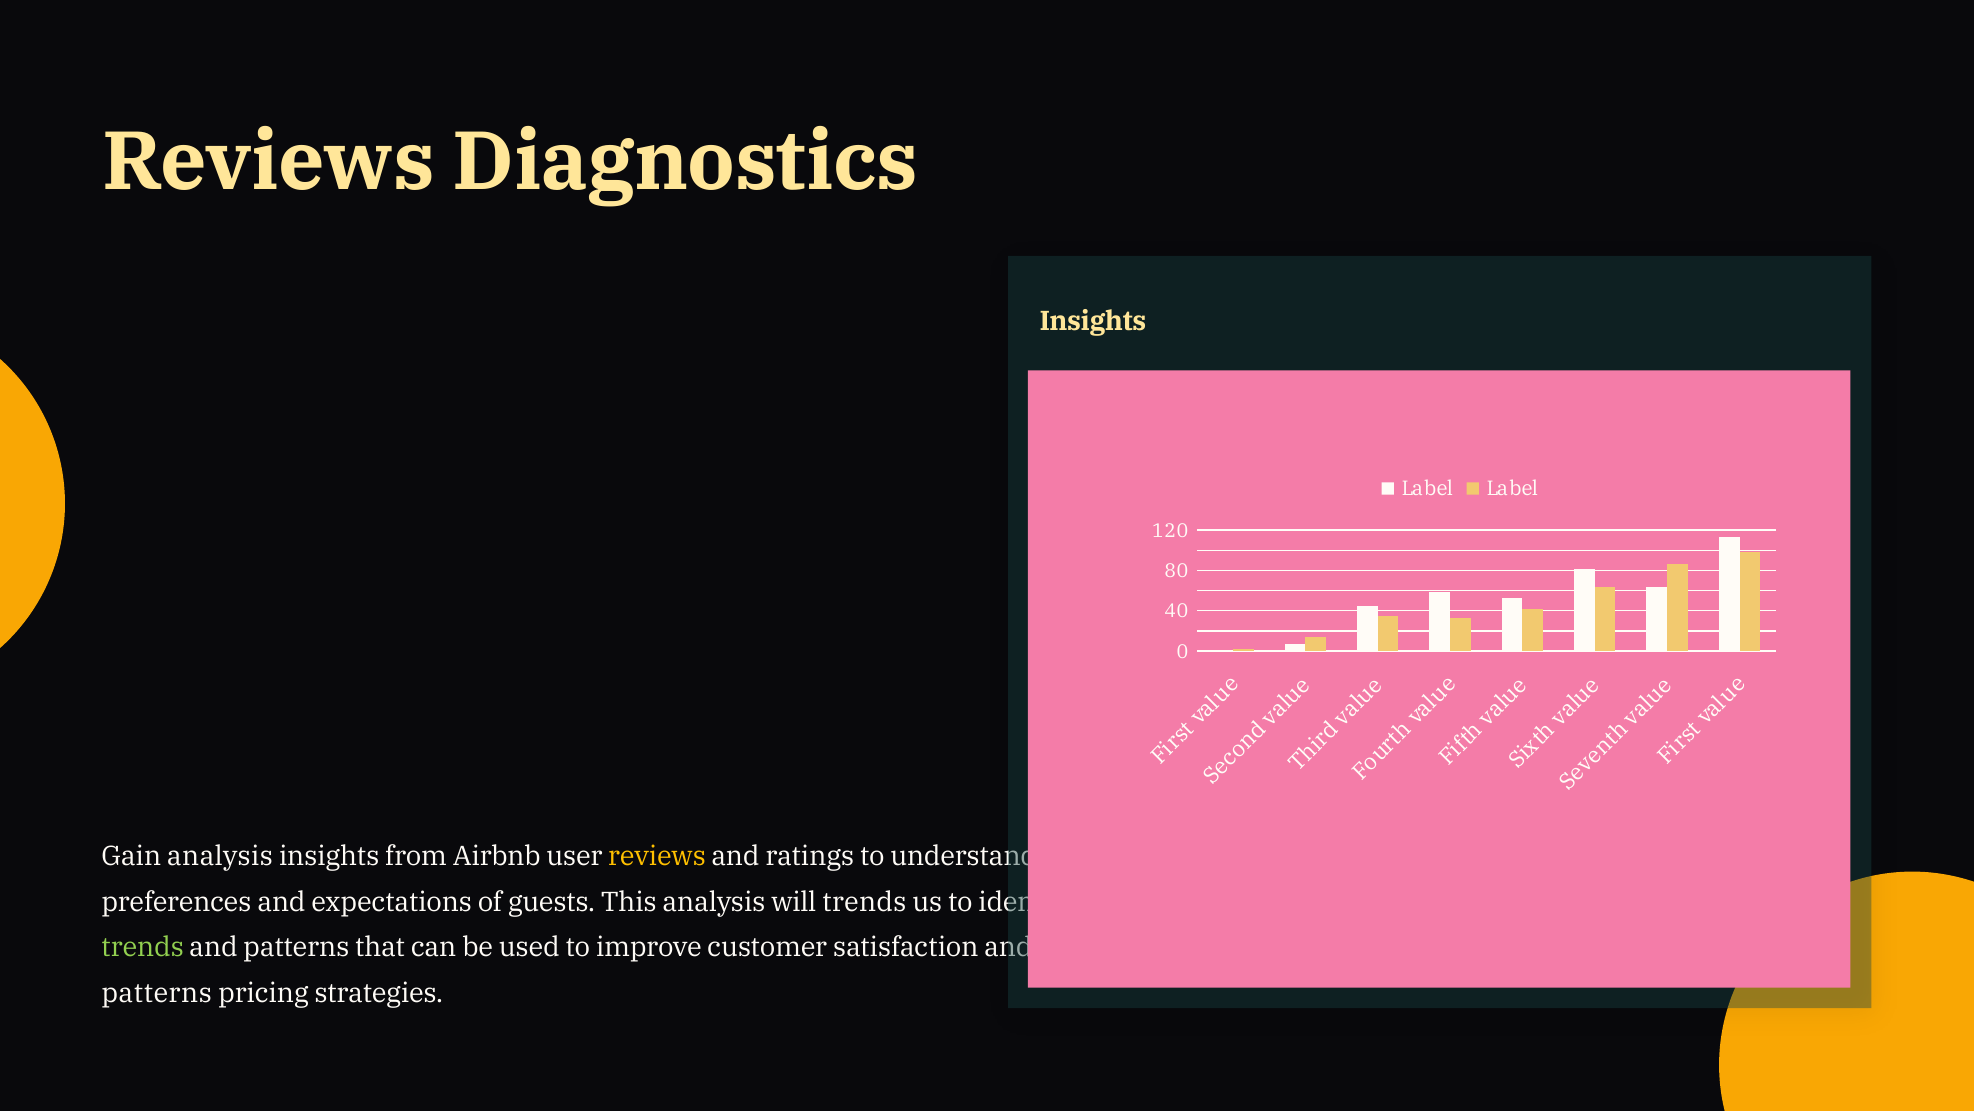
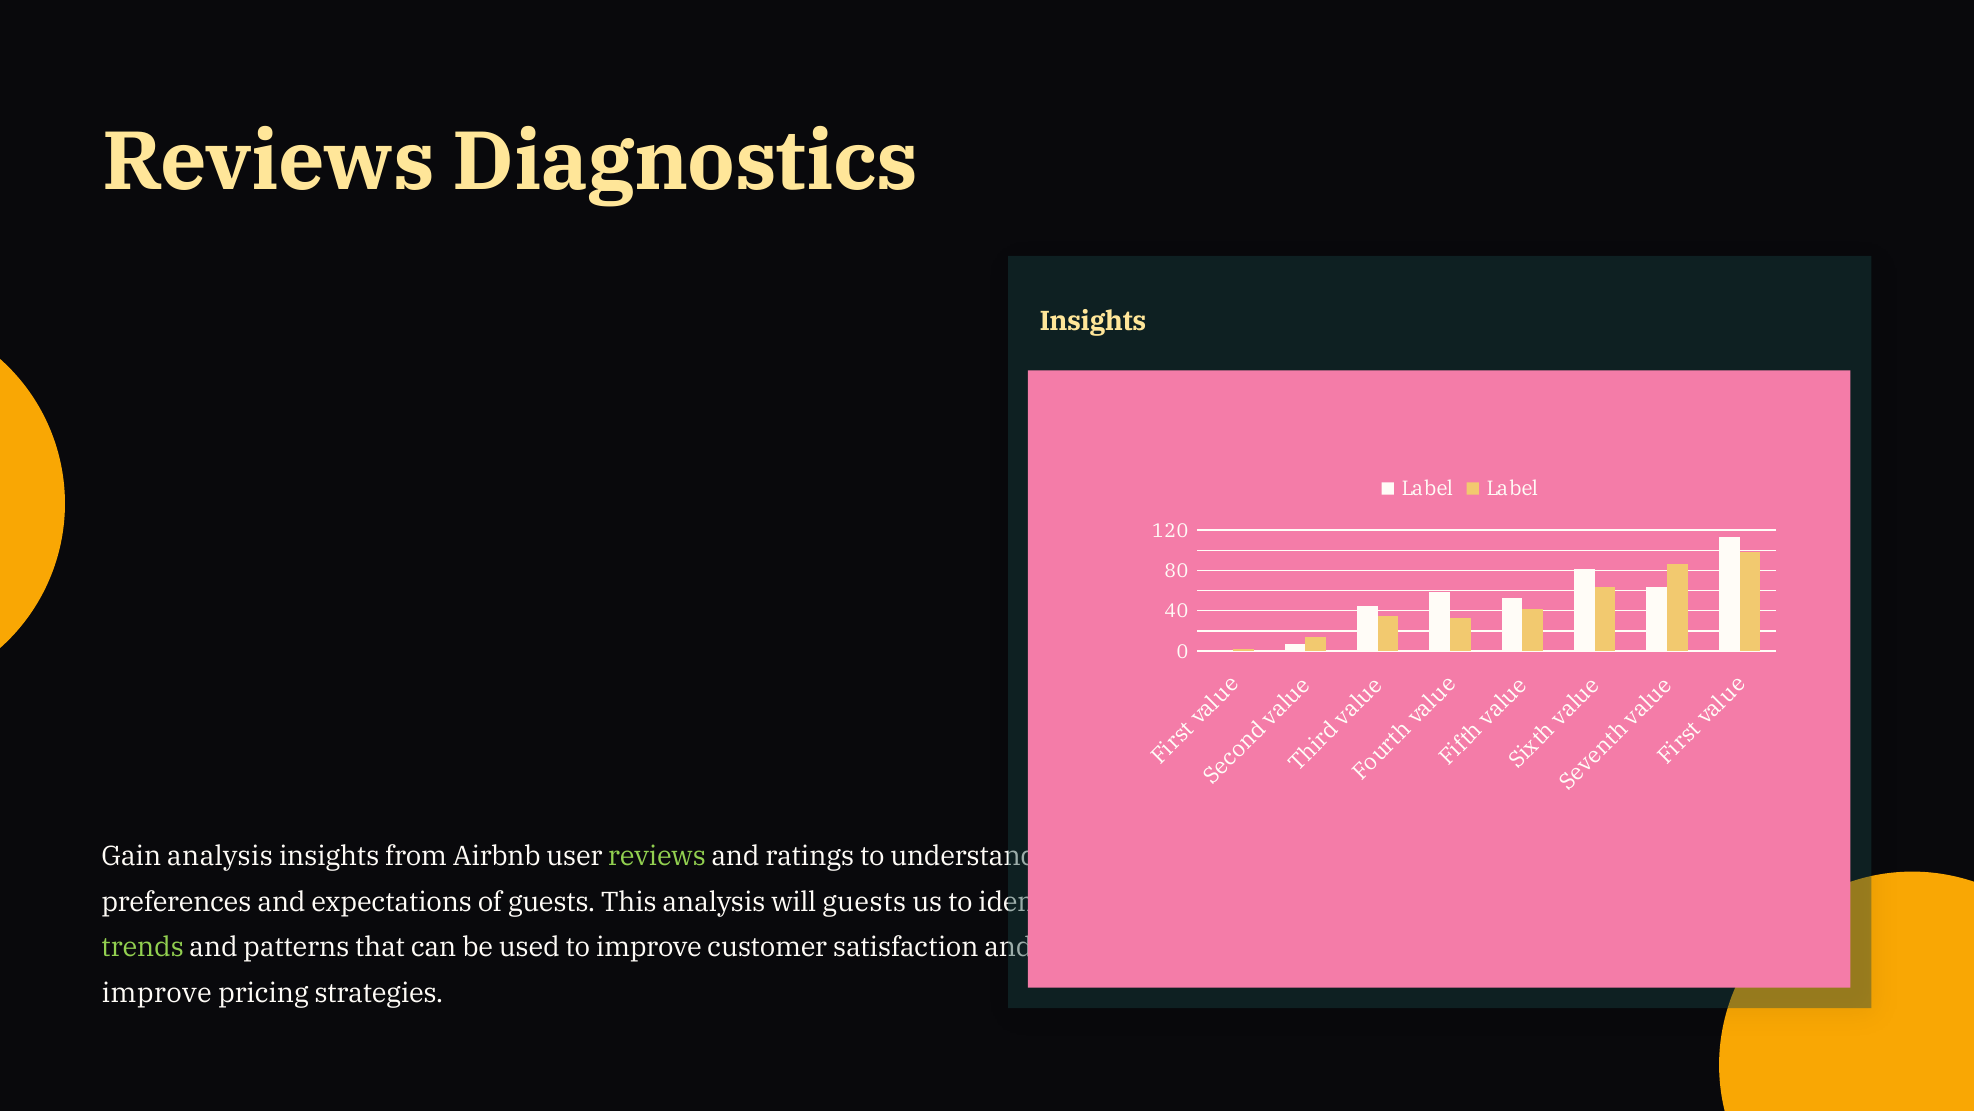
reviews colour: yellow -> light green (657, 856)
will trends: trends -> guests (864, 902)
patterns: patterns -> improve (157, 993)
